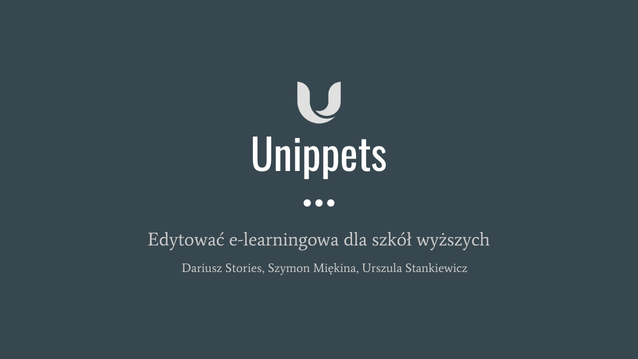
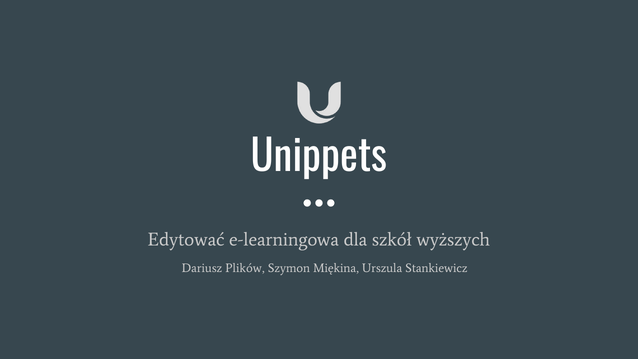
Stories: Stories -> Plików (245, 268)
